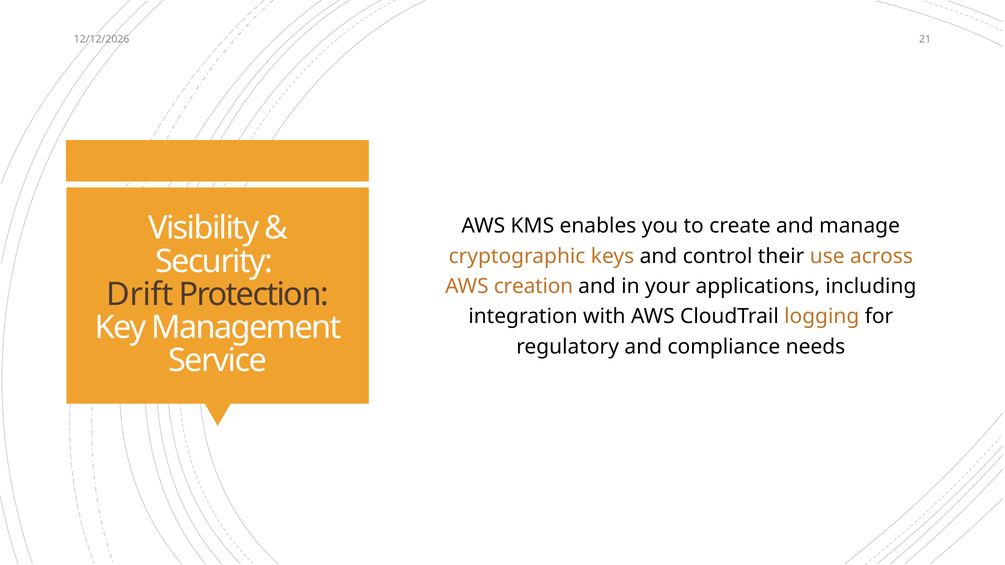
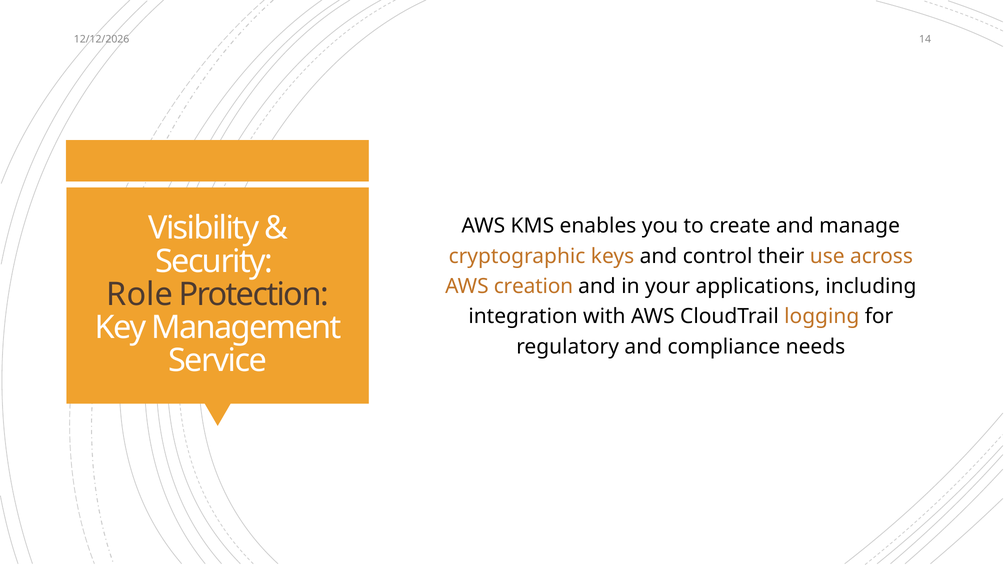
21: 21 -> 14 (925, 39)
Drift: Drift -> Role (140, 295)
